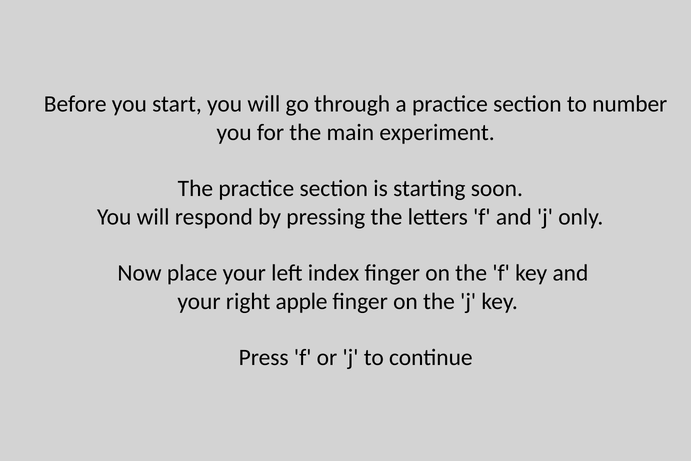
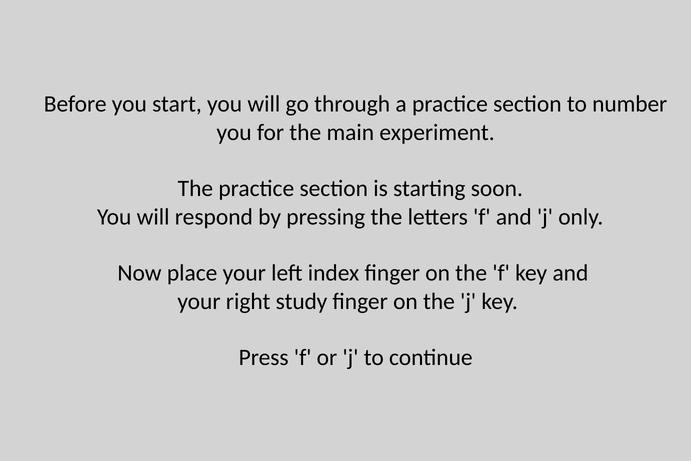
apple: apple -> study (301, 301)
